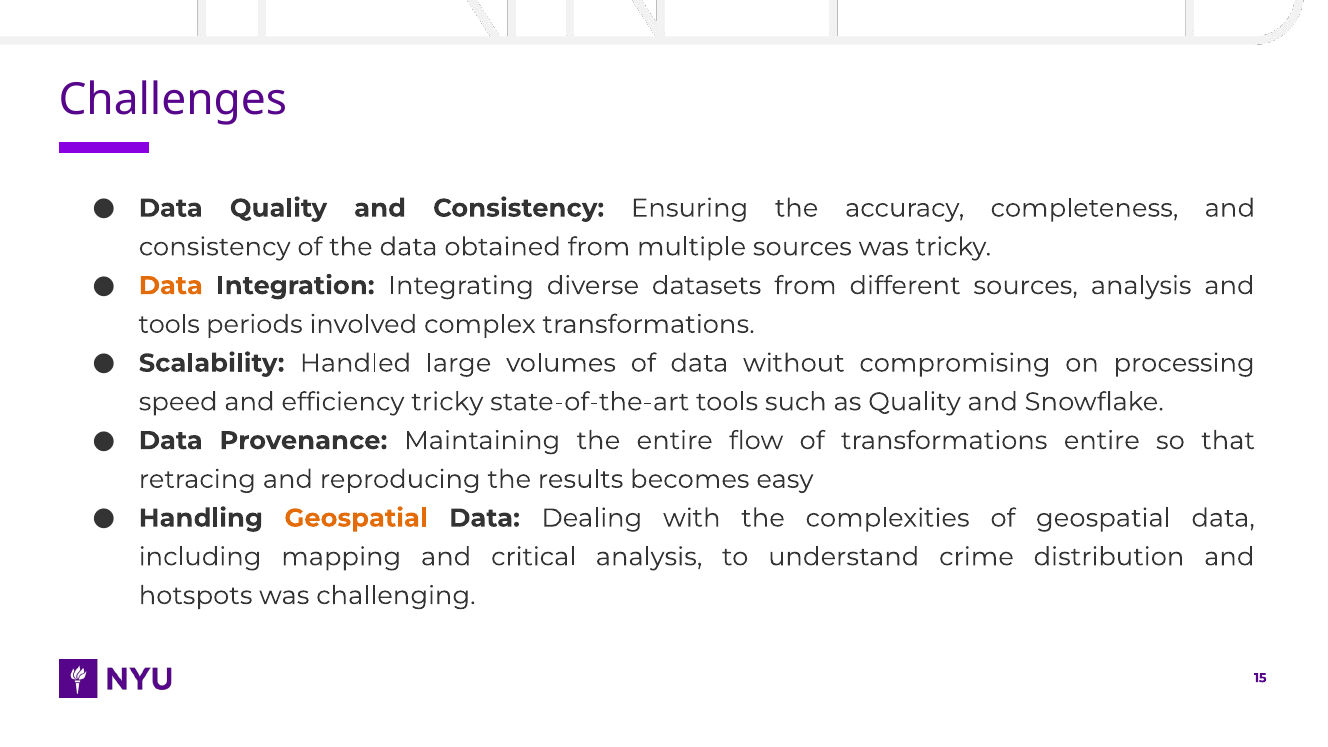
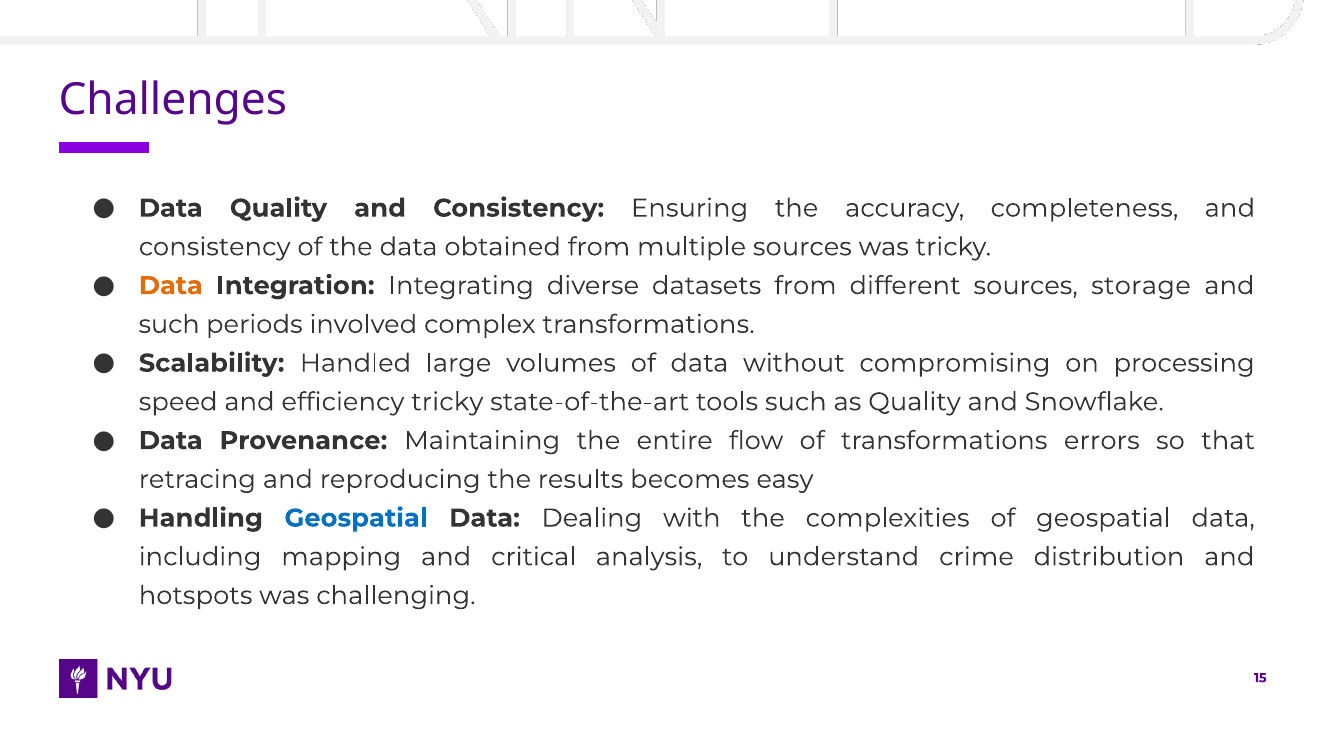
sources analysis: analysis -> storage (1141, 286)
tools: tools -> such (169, 324)
transformations entire: entire -> errors (1102, 441)
Geospatial colour: orange -> blue (356, 518)
